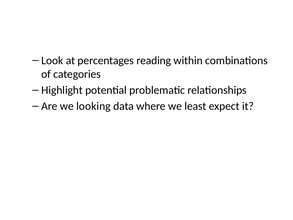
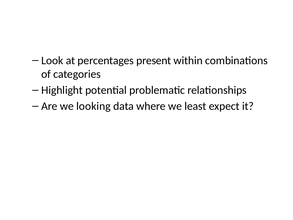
reading: reading -> present (154, 60)
